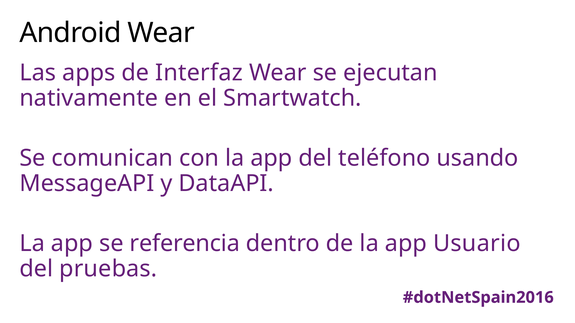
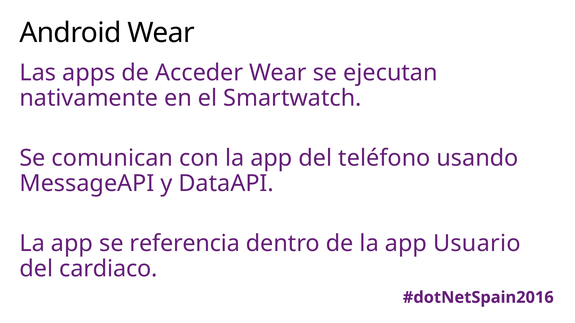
Interfaz: Interfaz -> Acceder (199, 73)
pruebas: pruebas -> cardiaco (108, 269)
